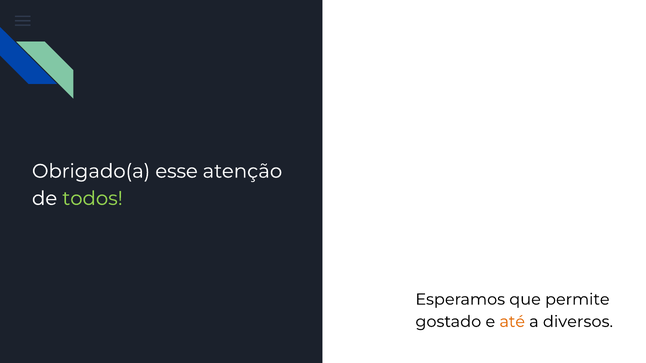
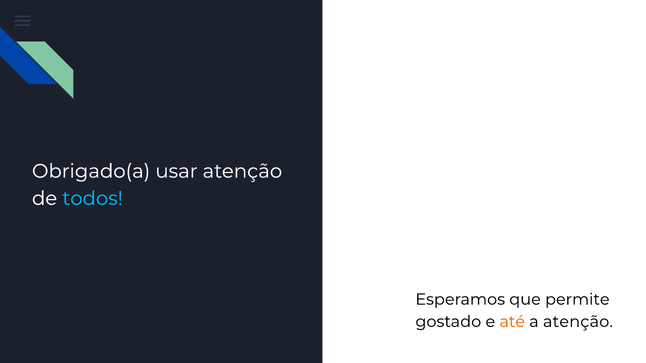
esse: esse -> usar (176, 171)
todos colour: light green -> light blue (93, 199)
a diversos: diversos -> atenção (578, 322)
